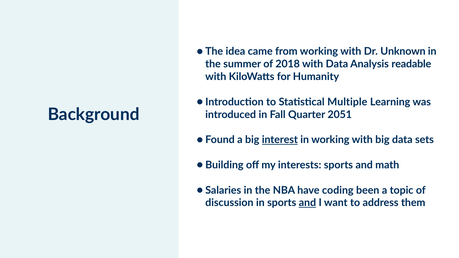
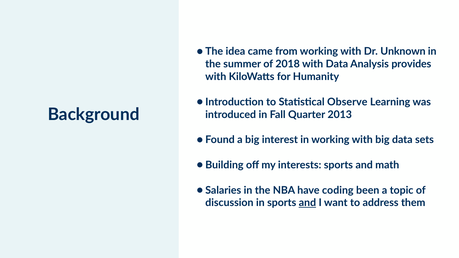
readable: readable -> provides (411, 64)
Multiple: Multiple -> Observe (347, 102)
2051: 2051 -> 2013 (340, 115)
interest underline: present -> none (280, 140)
